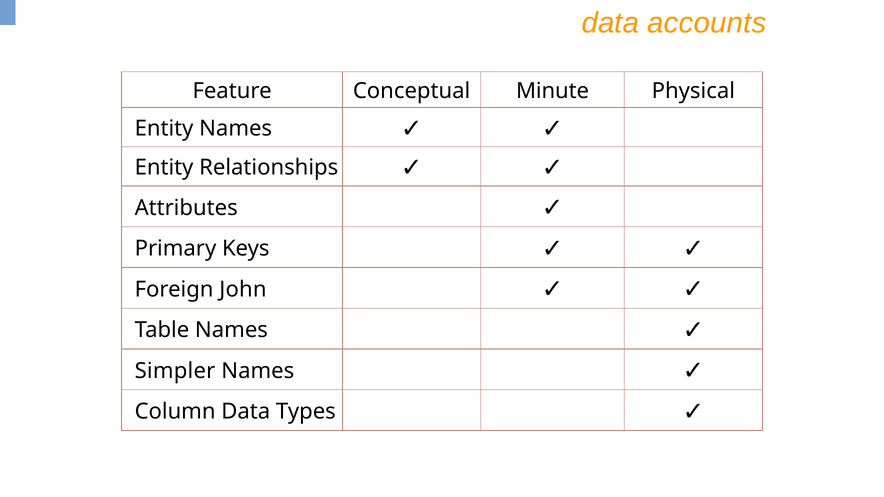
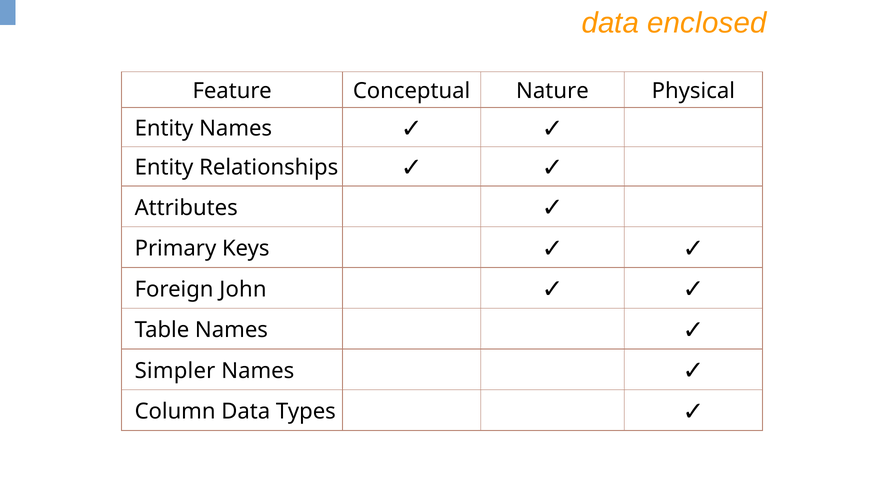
accounts: accounts -> enclosed (707, 23)
Minute: Minute -> Nature (552, 91)
